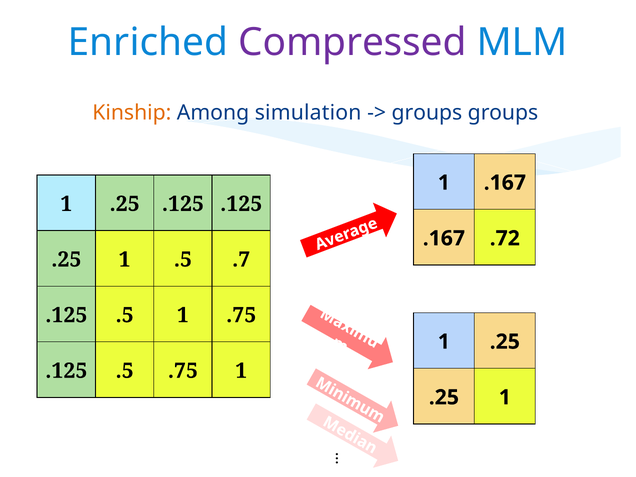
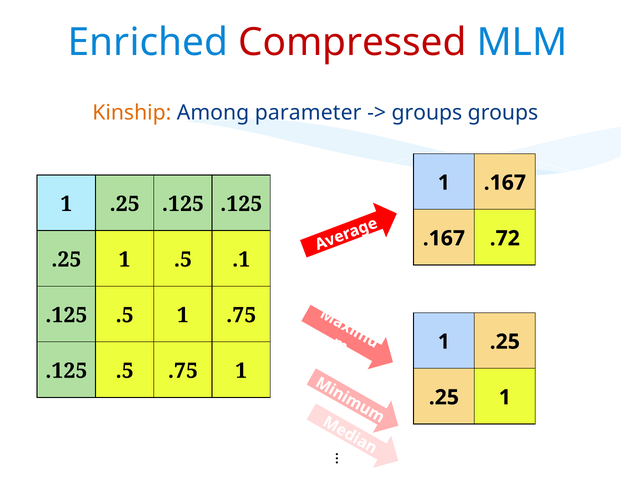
Compressed colour: purple -> red (352, 42)
simulation: simulation -> parameter (308, 113)
.7: .7 -> .1 (241, 260)
